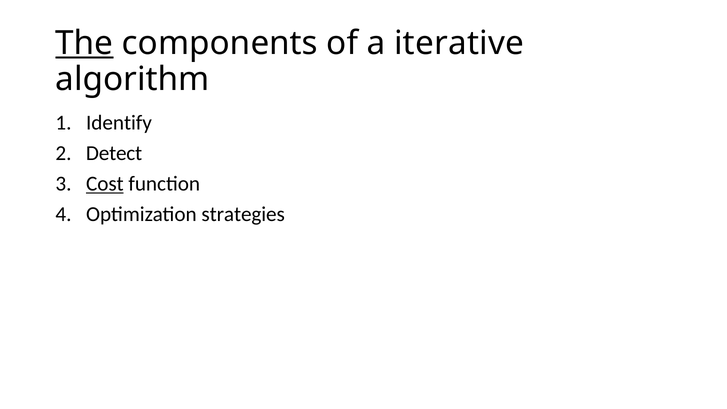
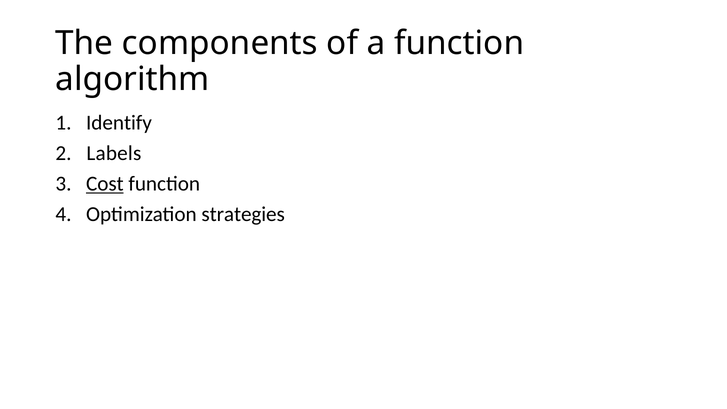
The underline: present -> none (84, 43)
a iterative: iterative -> function (459, 43)
Detect: Detect -> Labels (114, 153)
